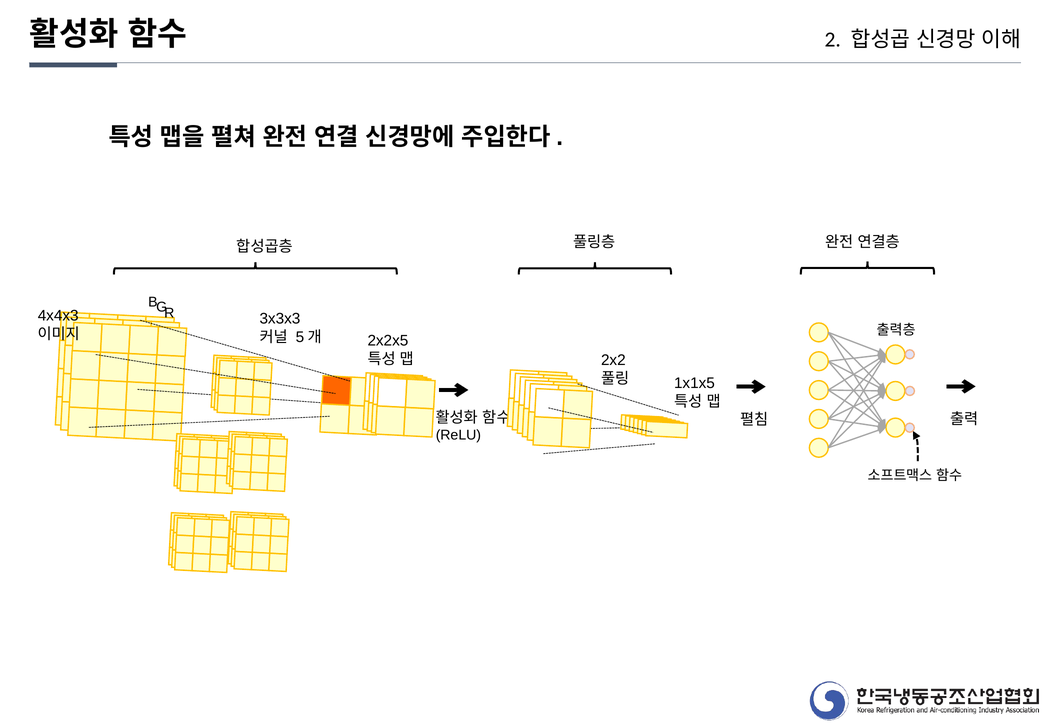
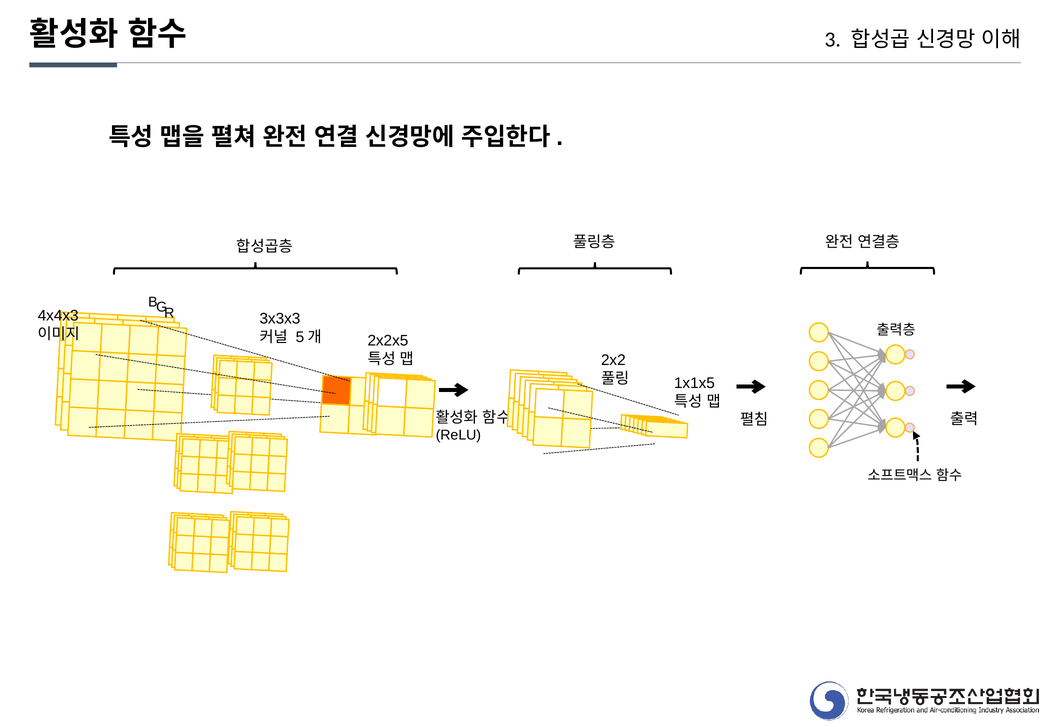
2: 2 -> 3 (833, 40)
